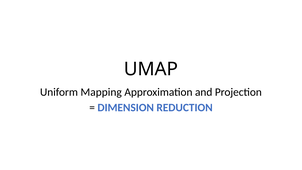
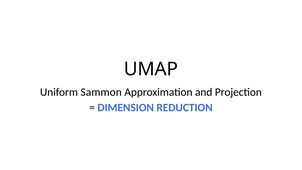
Mapping: Mapping -> Sammon (101, 92)
